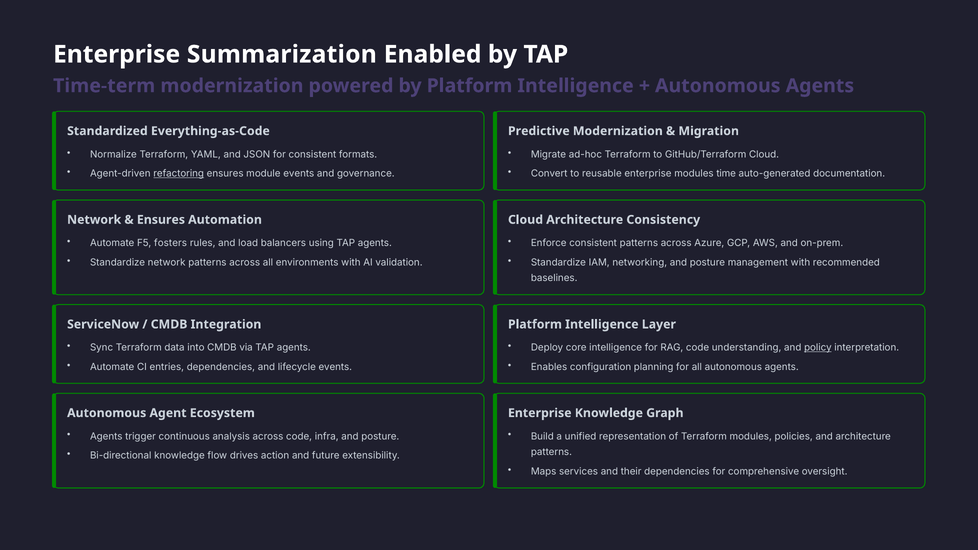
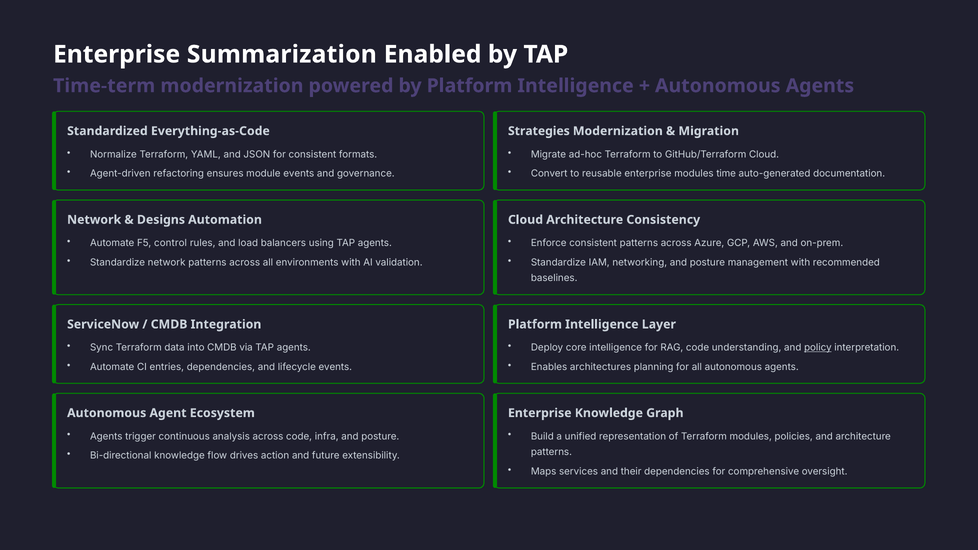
Predictive: Predictive -> Strategies (539, 131)
refactoring underline: present -> none (179, 174)
Ensures: Ensures -> Designs (161, 220)
fosters: fosters -> control (171, 243)
configuration: configuration -> architectures (601, 367)
